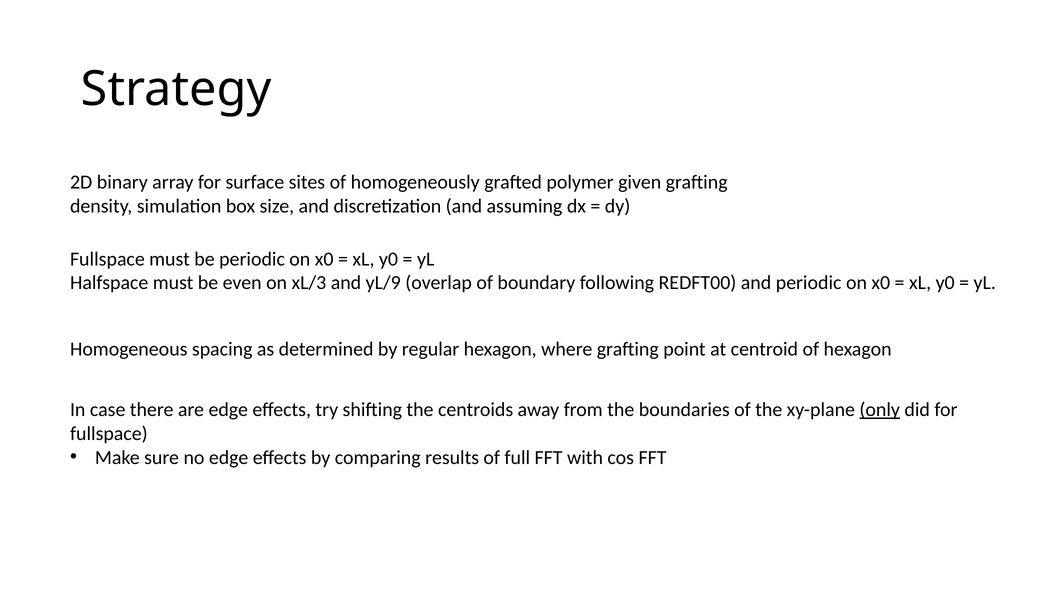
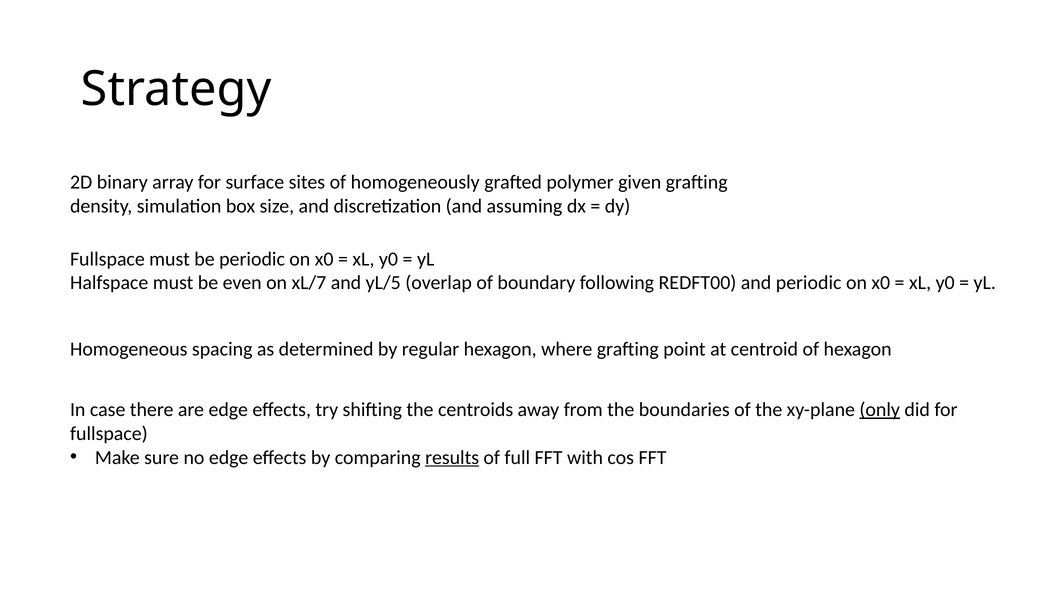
xL/3: xL/3 -> xL/7 (309, 283)
yL/9: yL/9 -> yL/5 (383, 283)
results underline: none -> present (452, 458)
